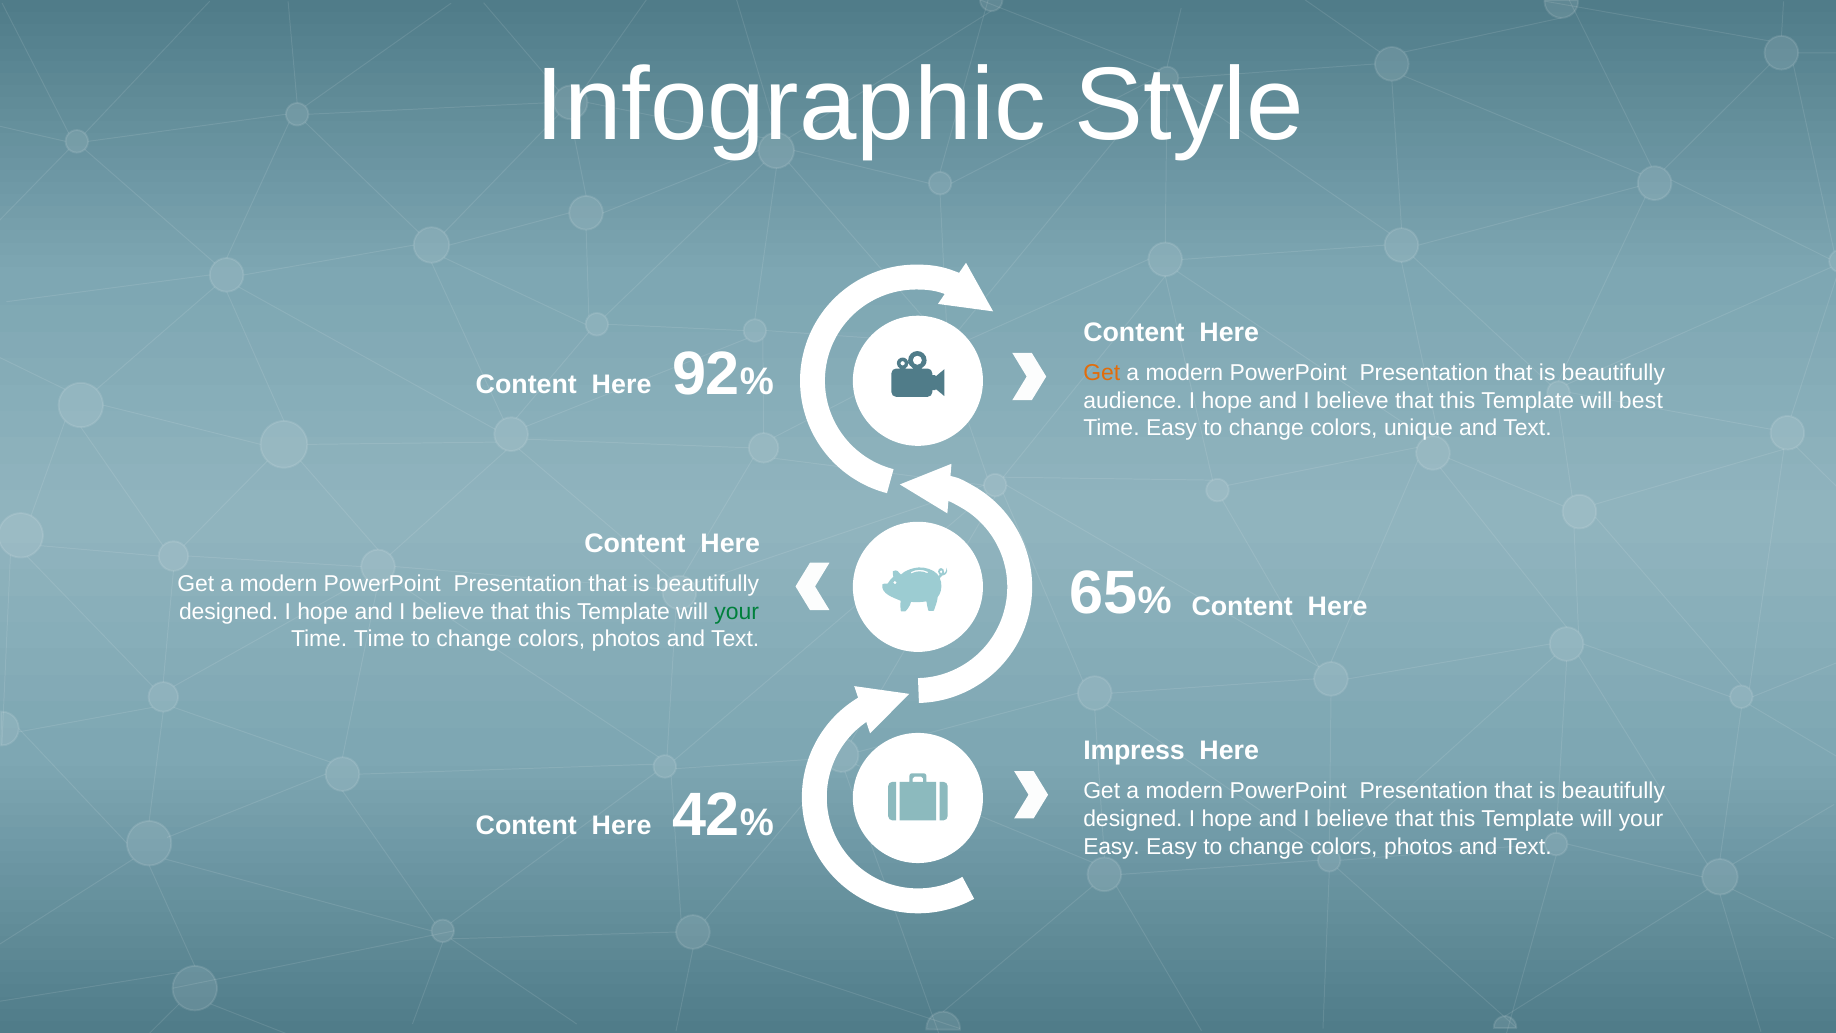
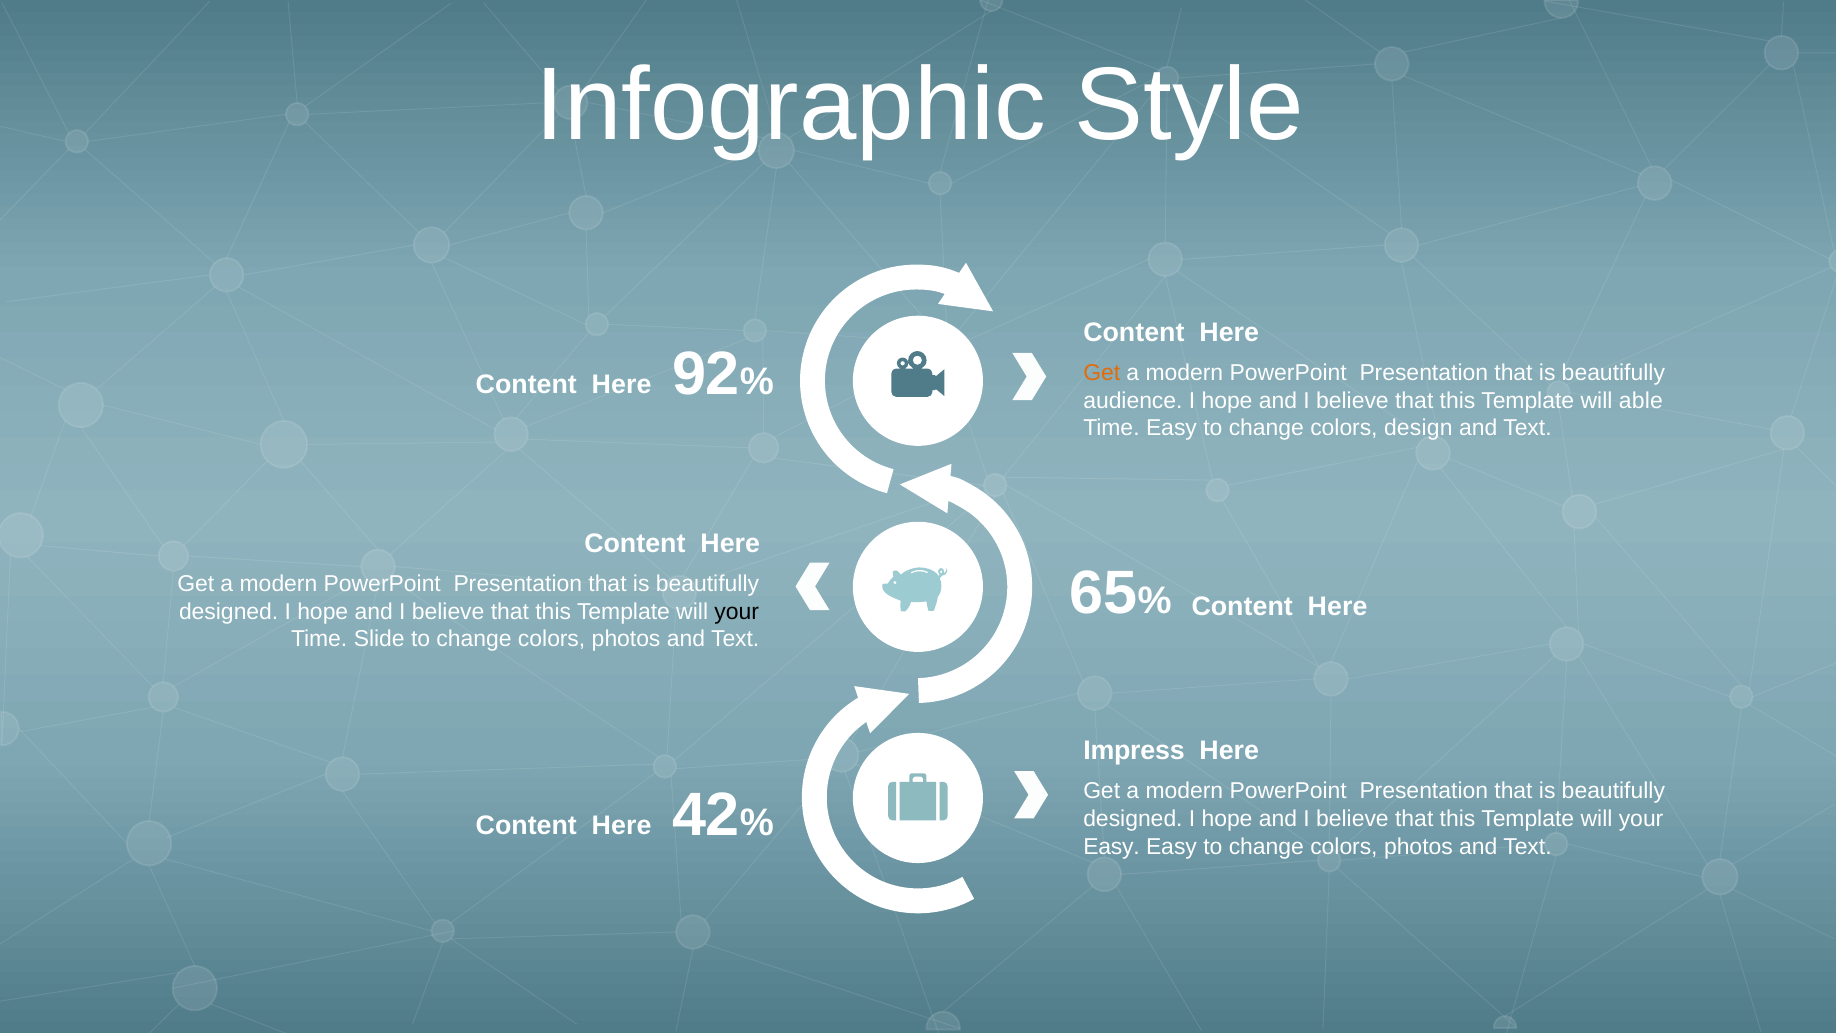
best: best -> able (1641, 401)
unique: unique -> design (1418, 428)
your colour: green -> black (737, 612)
Time Time: Time -> Slide (379, 639)
